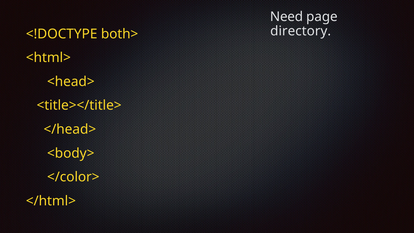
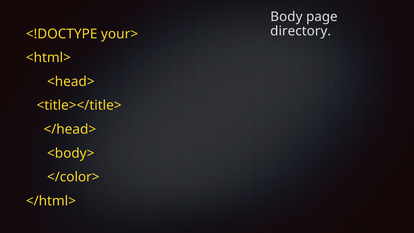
Need: Need -> Body (286, 17)
both>: both> -> your> (120, 34)
